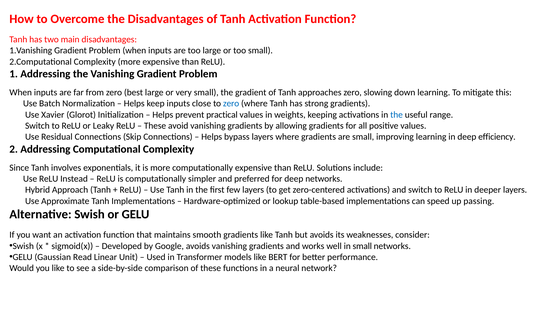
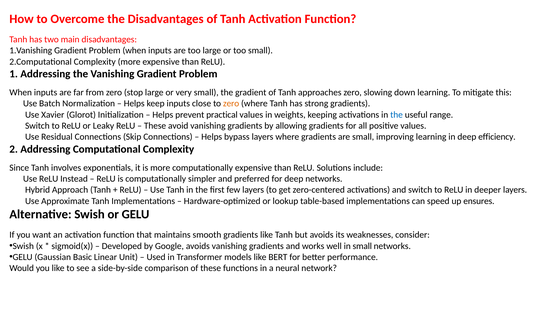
best: best -> stop (134, 93)
zero colour: blue -> orange (231, 104)
passing: passing -> ensures (479, 201)
Read: Read -> Basic (82, 257)
